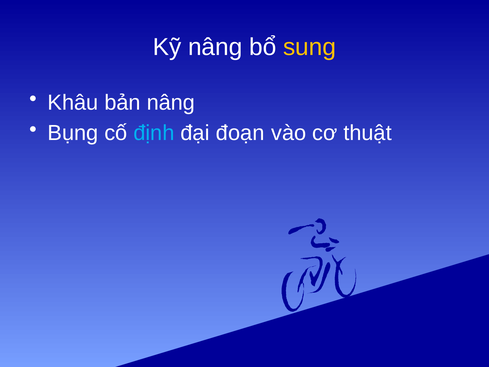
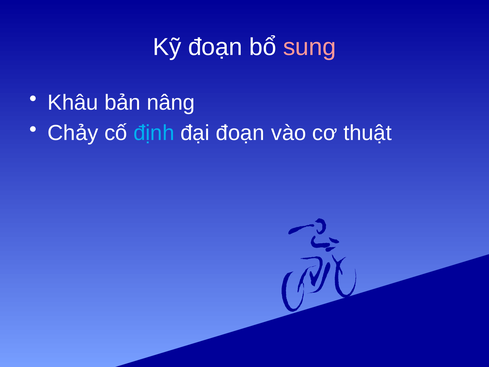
Kỹ nâng: nâng -> đoạn (215, 47)
sung colour: yellow -> pink (310, 47)
Bụng: Bụng -> Chảy (73, 133)
